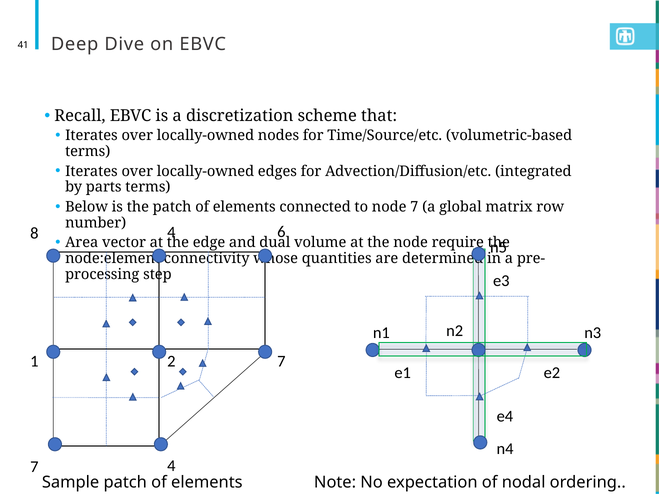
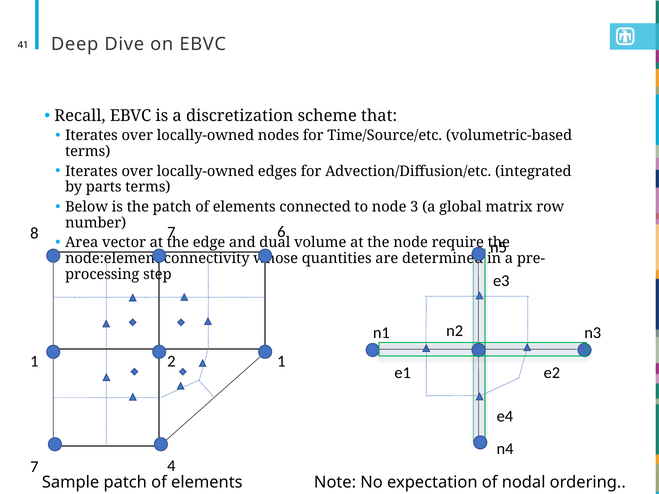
node 7: 7 -> 3 (414, 207)
8 4: 4 -> 7 (171, 233)
2 7: 7 -> 1 (281, 362)
